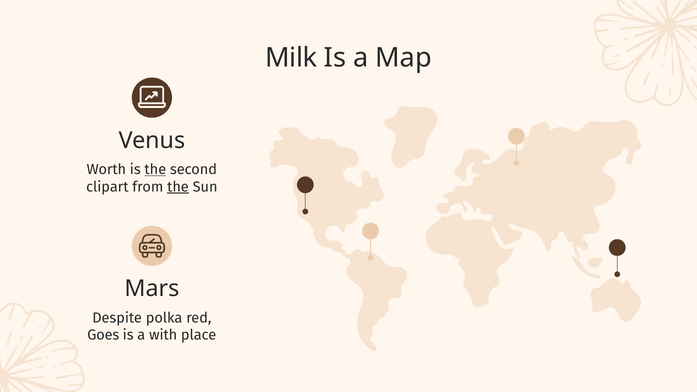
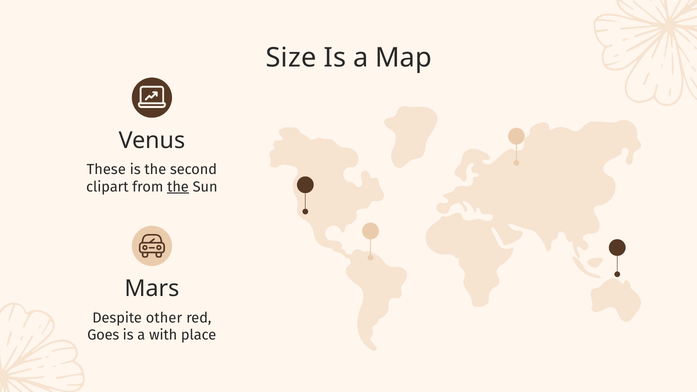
Milk: Milk -> Size (291, 58)
Worth: Worth -> These (106, 170)
the underline: present -> none (155, 170)
polka: polka -> other (164, 318)
